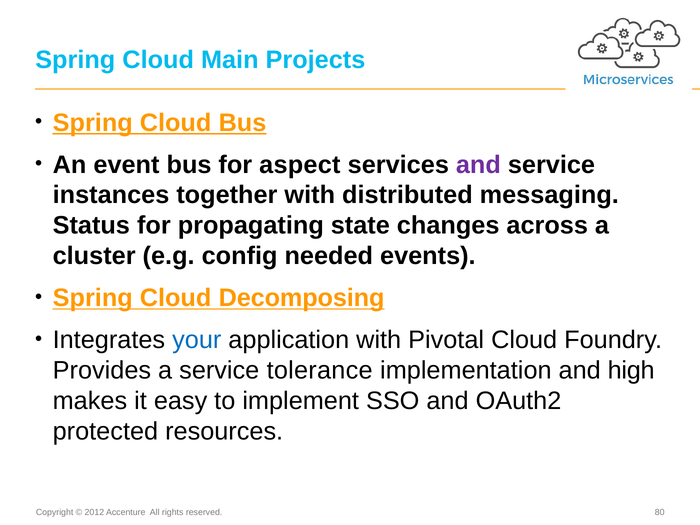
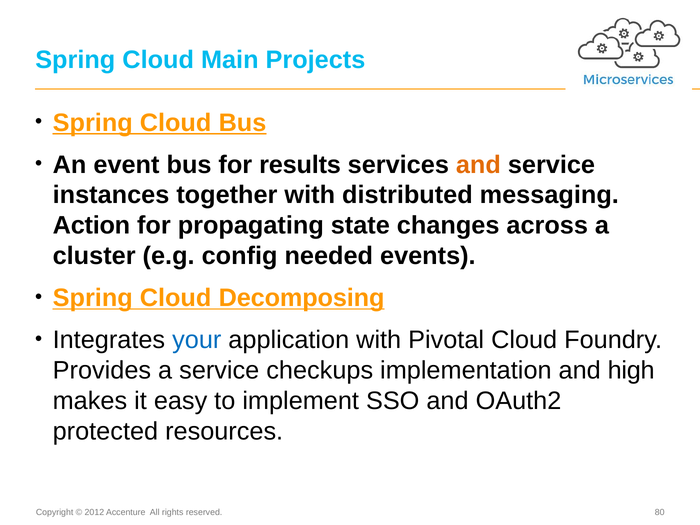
aspect: aspect -> results (300, 165)
and colour: purple -> orange (478, 165)
Status: Status -> Action (91, 226)
tolerance: tolerance -> checkups (320, 370)
